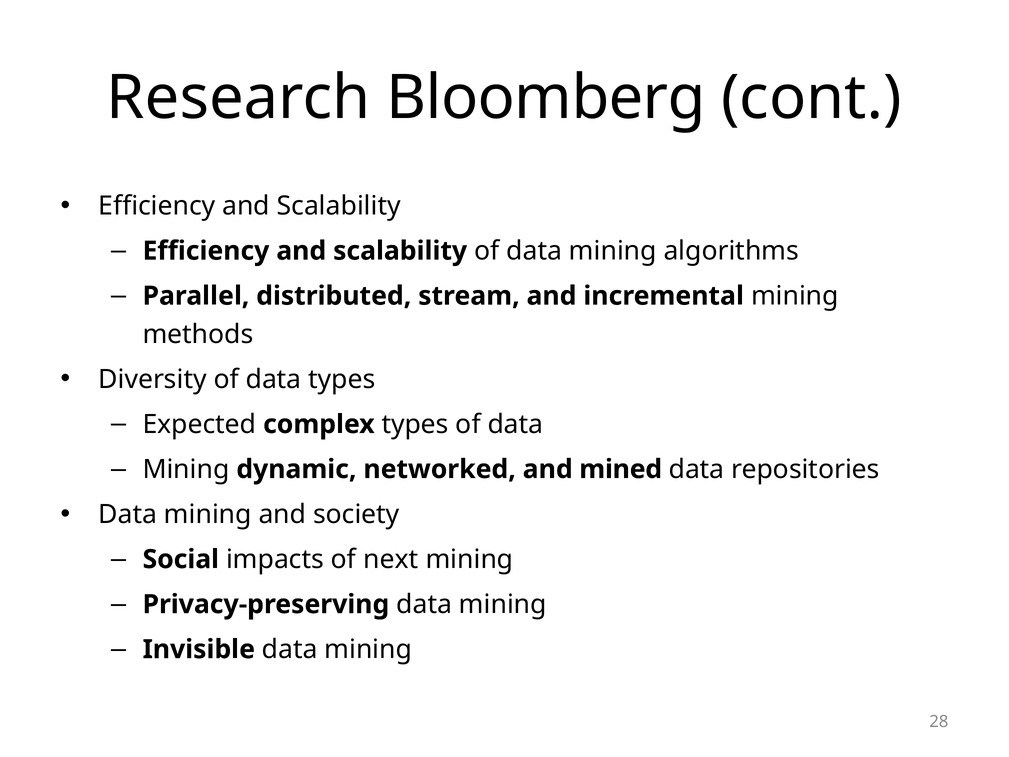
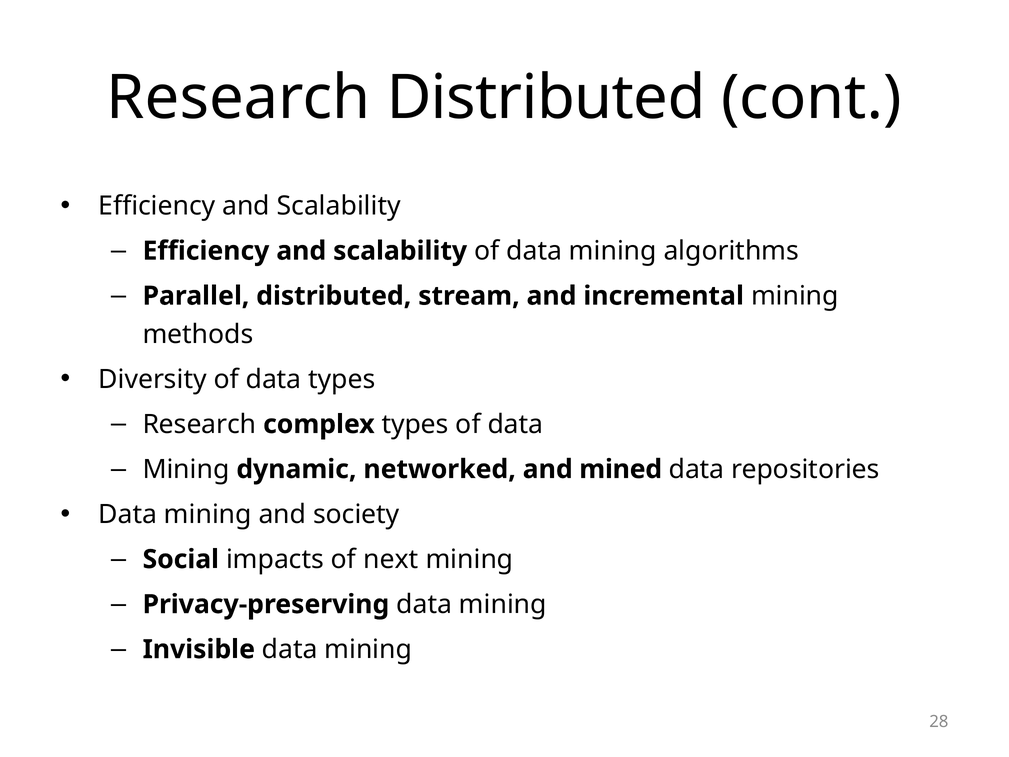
Research Bloomberg: Bloomberg -> Distributed (546, 98)
Expected: Expected -> Research (199, 424)
